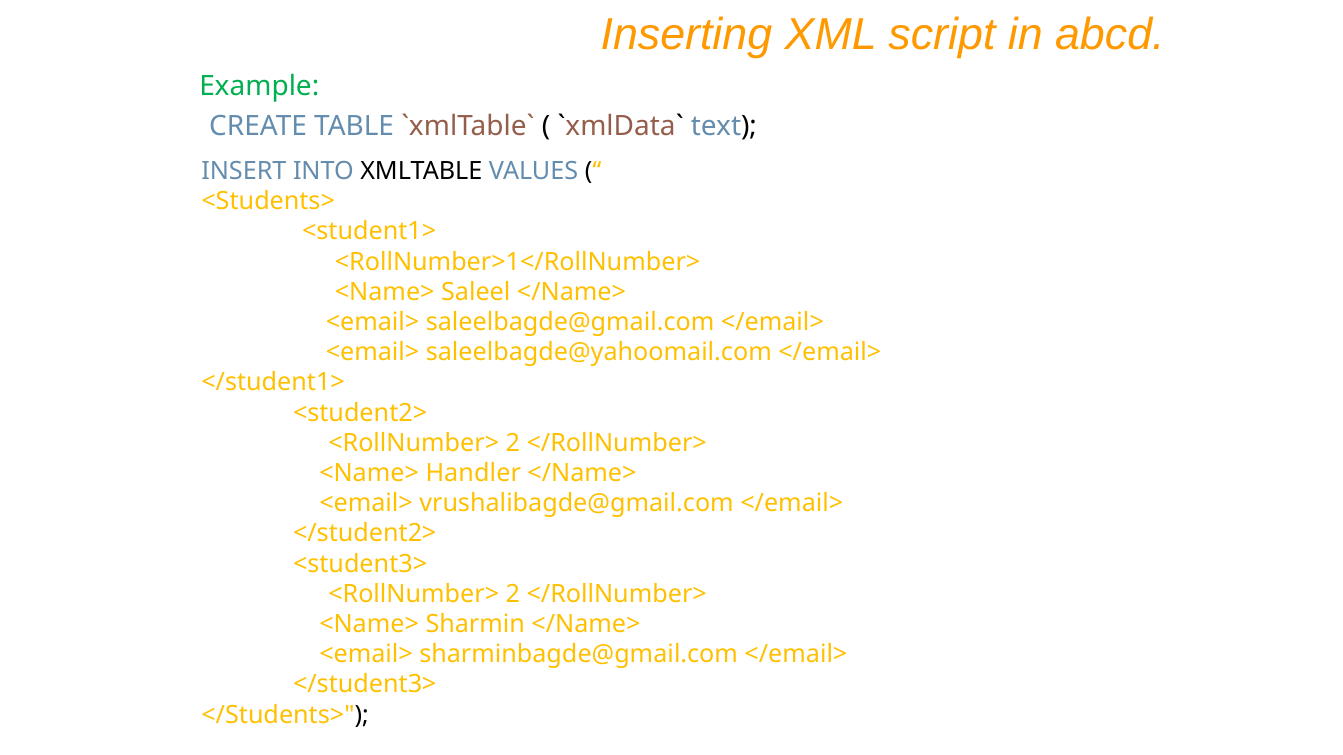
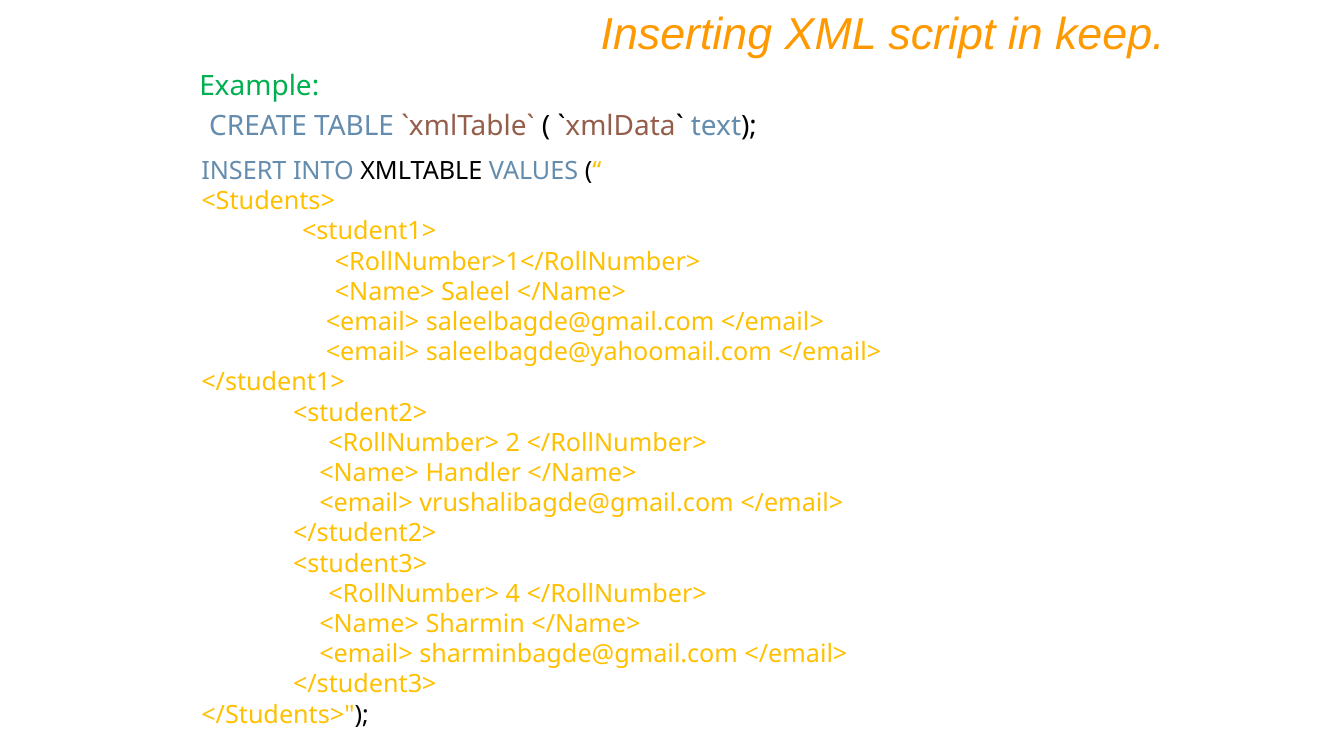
abcd: abcd -> keep (1110, 35)
2: 2 -> 4 (513, 594)
